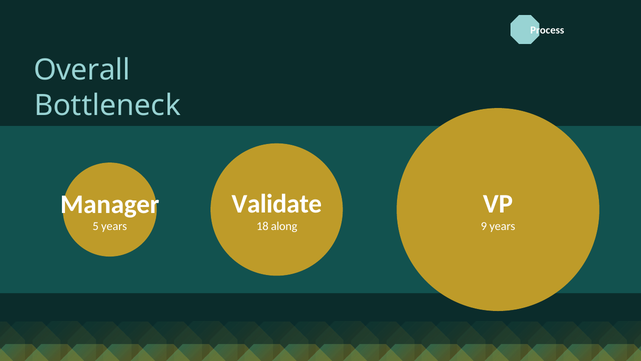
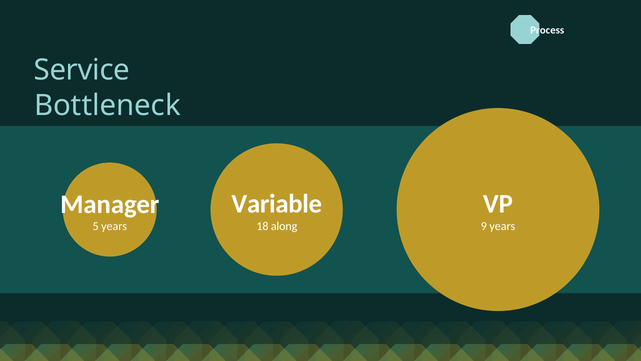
Overall: Overall -> Service (82, 70)
Validate: Validate -> Variable (277, 204)
